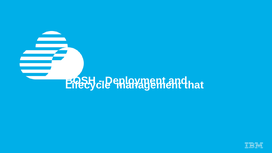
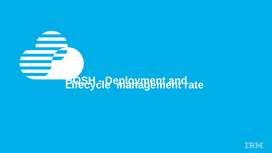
that: that -> rate (194, 85)
